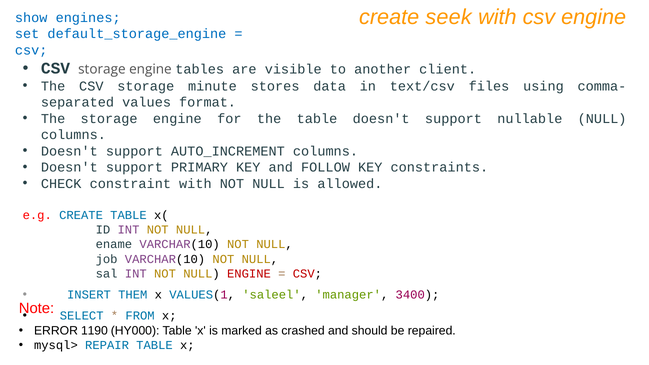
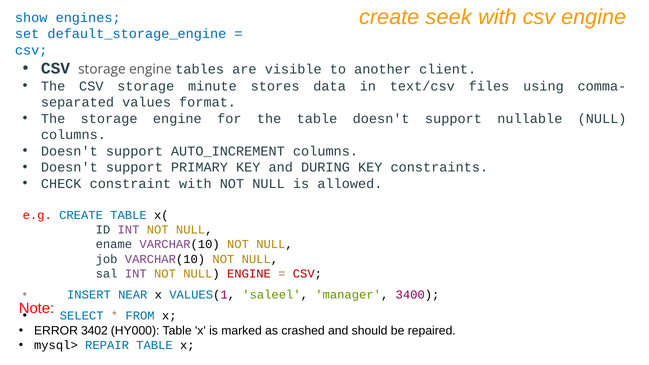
FOLLOW: FOLLOW -> DURING (325, 167)
THEM: THEM -> NEAR (133, 295)
1190: 1190 -> 3402 (94, 331)
